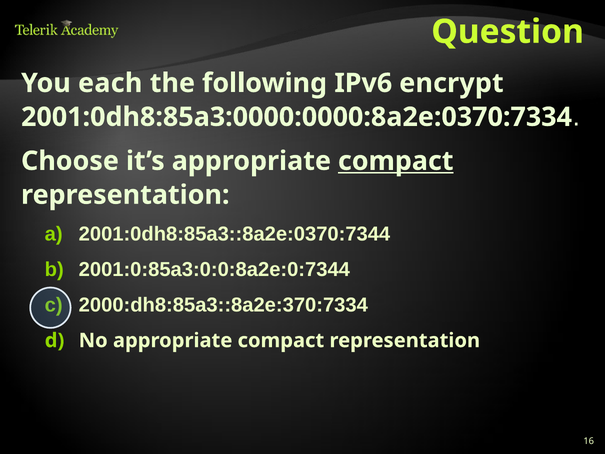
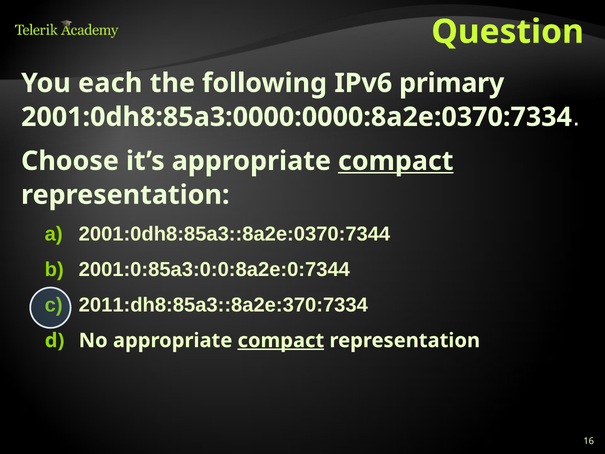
encrypt: encrypt -> primary (452, 83)
2000:dh8:85a3::8a2e:370:7334: 2000:dh8:85a3::8a2e:370:7334 -> 2011:dh8:85a3::8a2e:370:7334 (223, 305)
compact underline: none -> present (281, 340)
